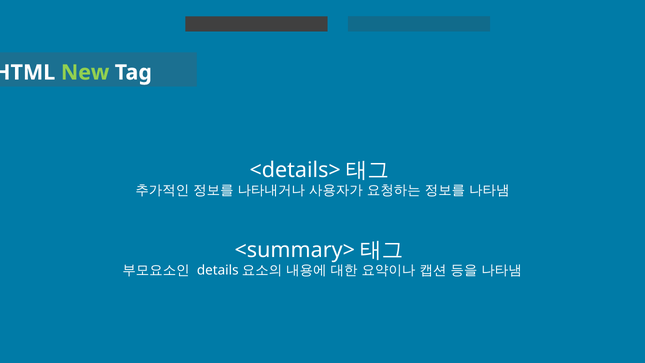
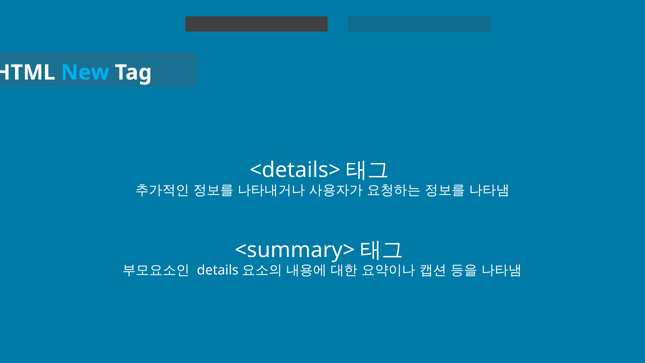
New colour: light green -> light blue (85, 72)
